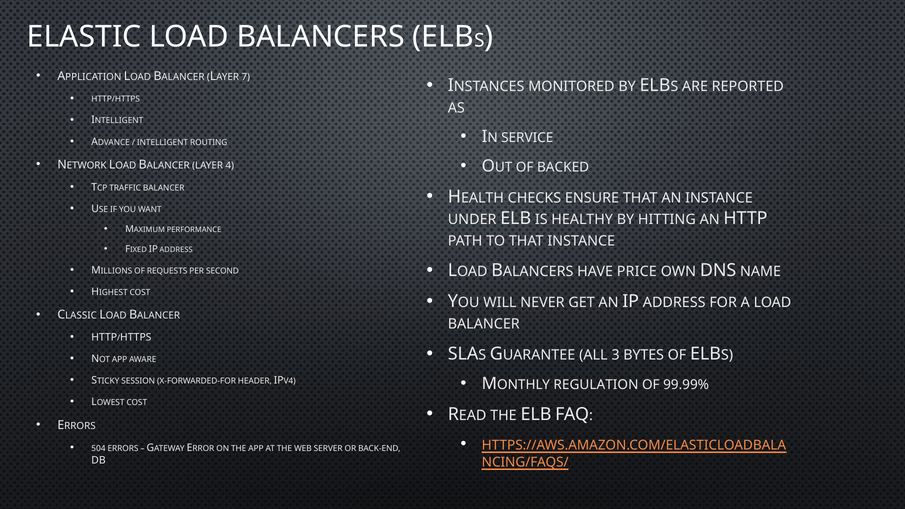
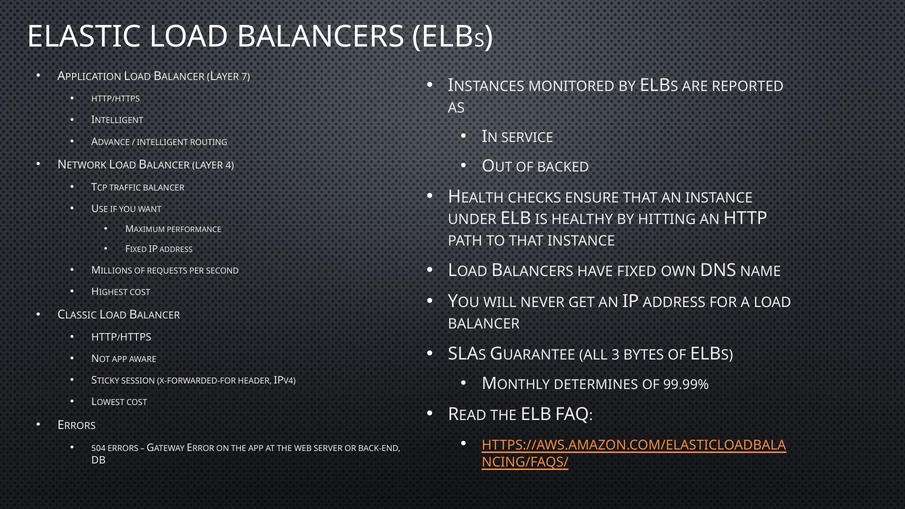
HAVE PRICE: PRICE -> FIXED (637, 272)
REGULATION: REGULATION -> DETERMINES (596, 385)
